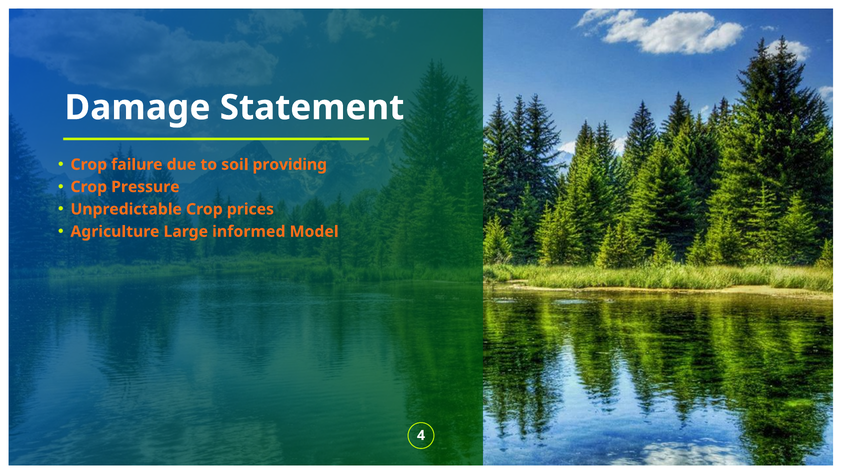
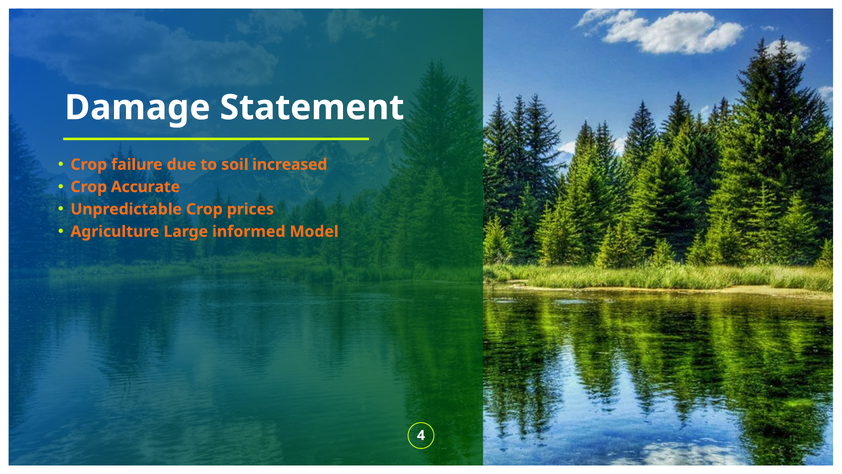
providing: providing -> increased (290, 164)
Pressure: Pressure -> Accurate (145, 187)
